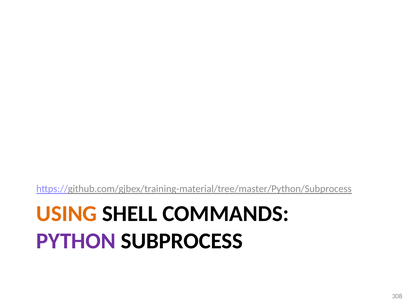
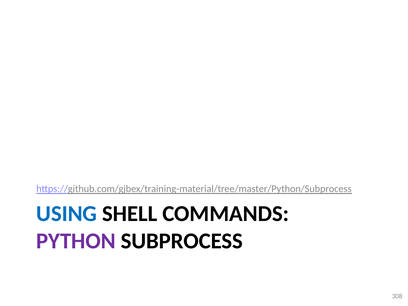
USING colour: orange -> blue (67, 214)
